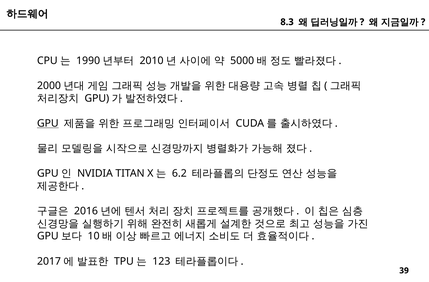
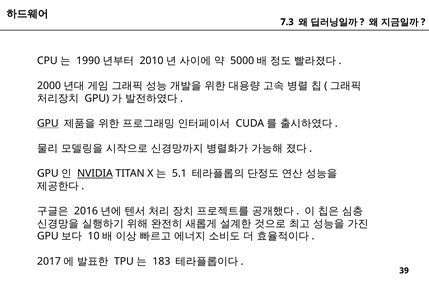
8.3: 8.3 -> 7.3 (287, 22)
NVIDIA underline: none -> present (95, 173)
6.2: 6.2 -> 5.1 (179, 173)
123: 123 -> 183 (161, 261)
